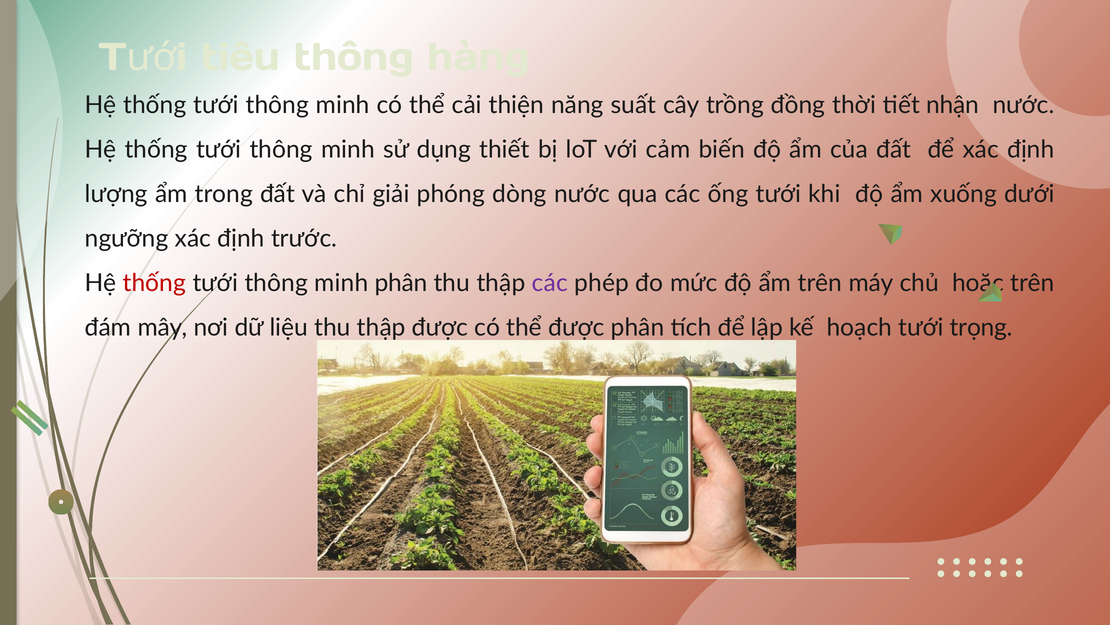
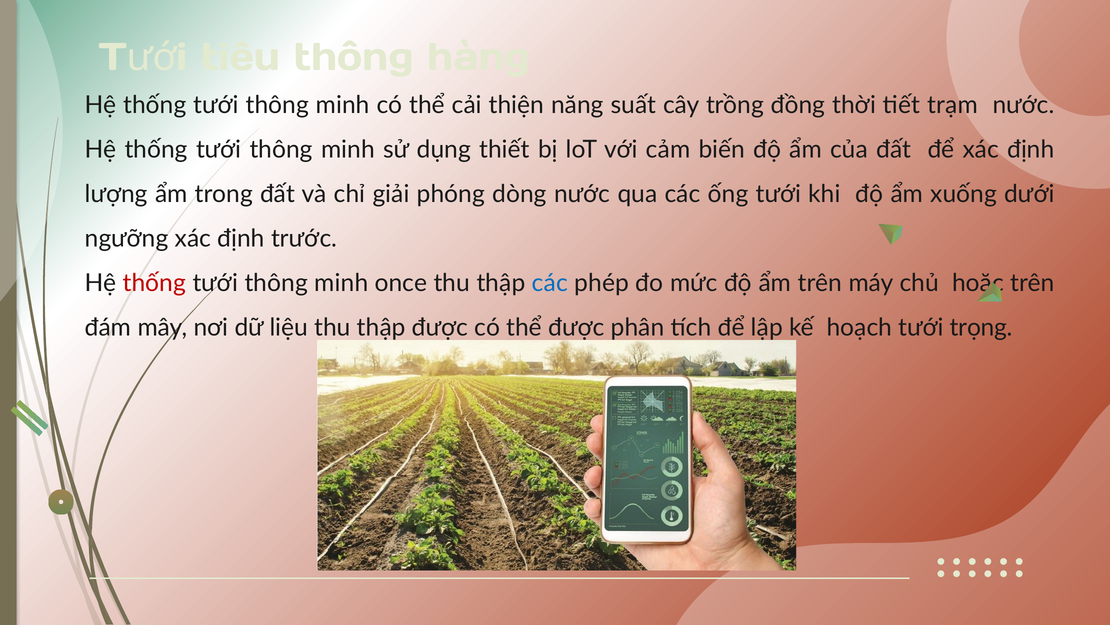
nhận: nhận -> trạm (953, 105)
minh phân: phân -> once (401, 283)
các colour: purple -> blue (550, 283)
